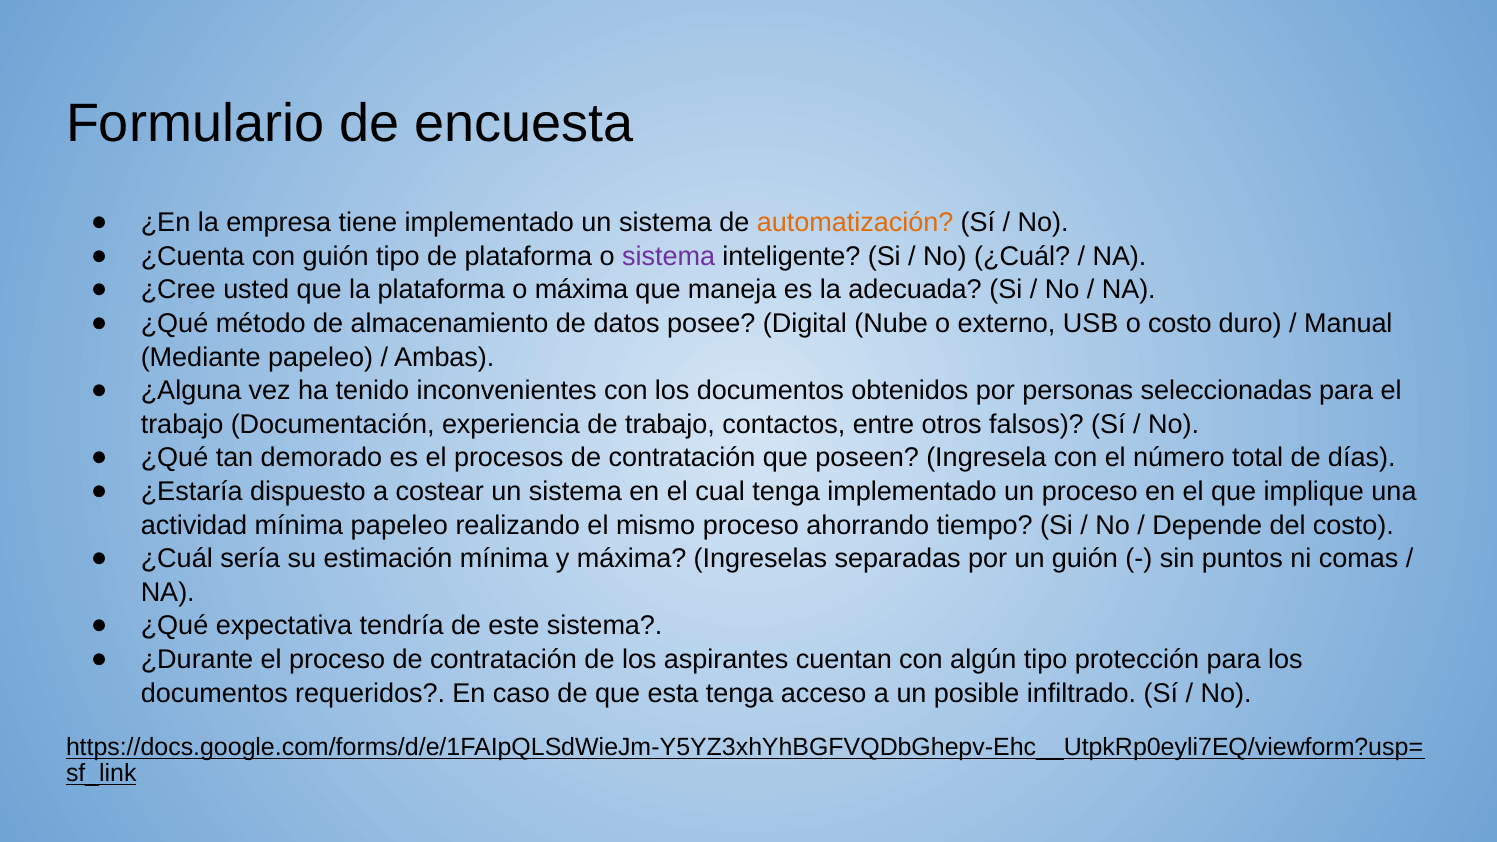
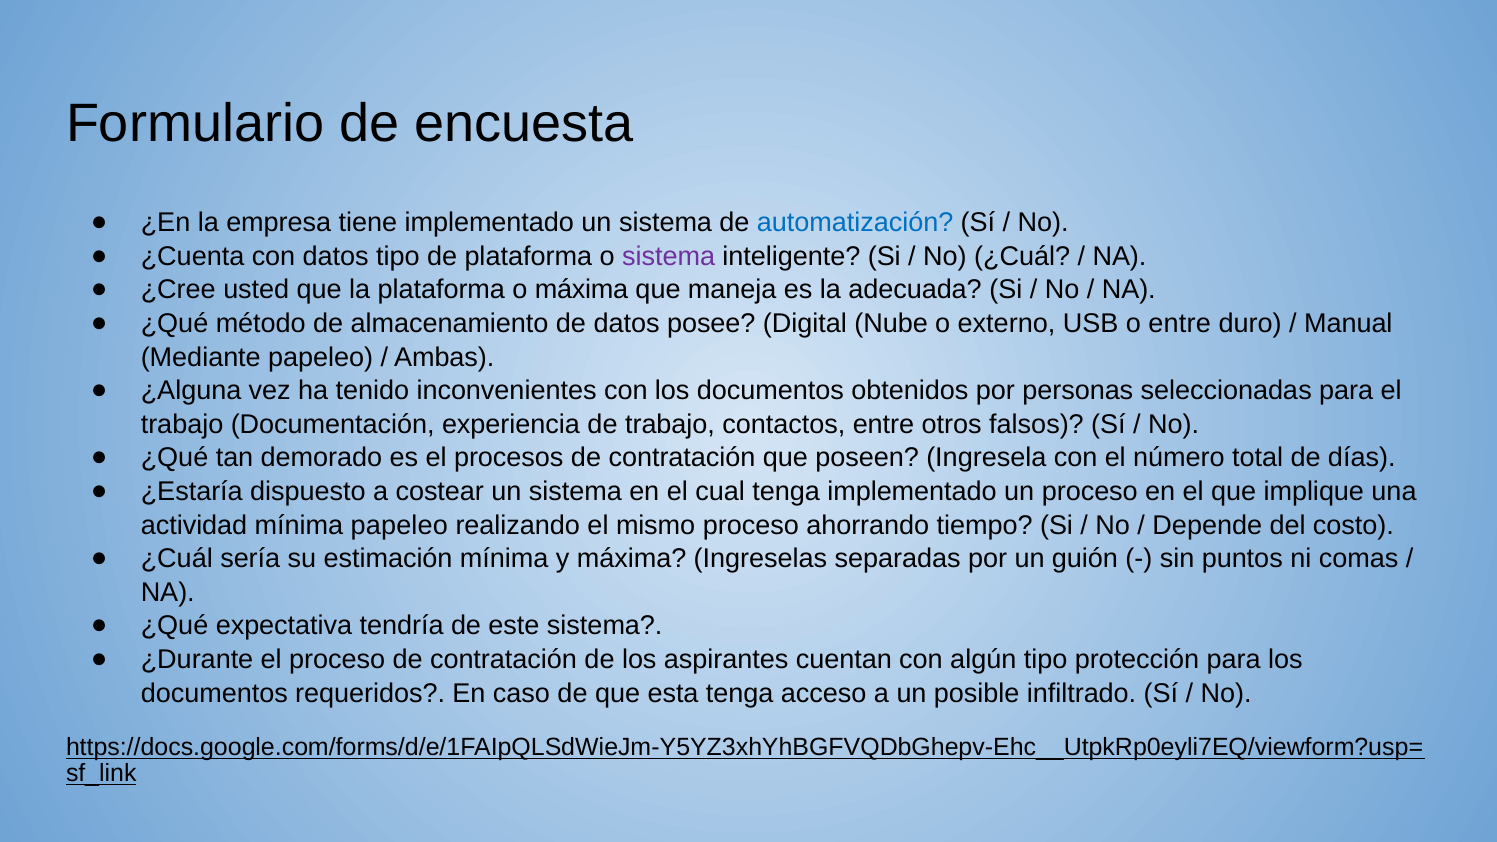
automatización colour: orange -> blue (855, 223)
con guión: guión -> datos (336, 256)
o costo: costo -> entre (1180, 324)
